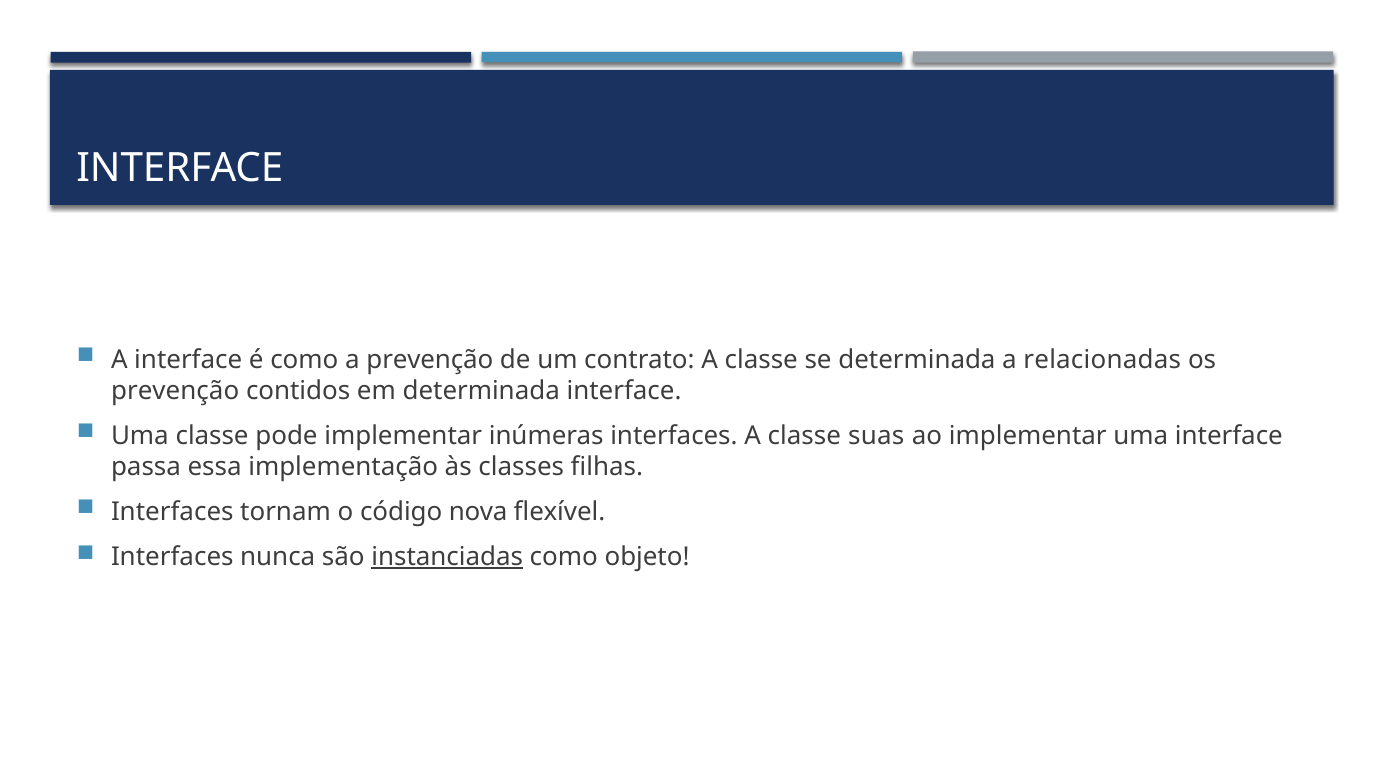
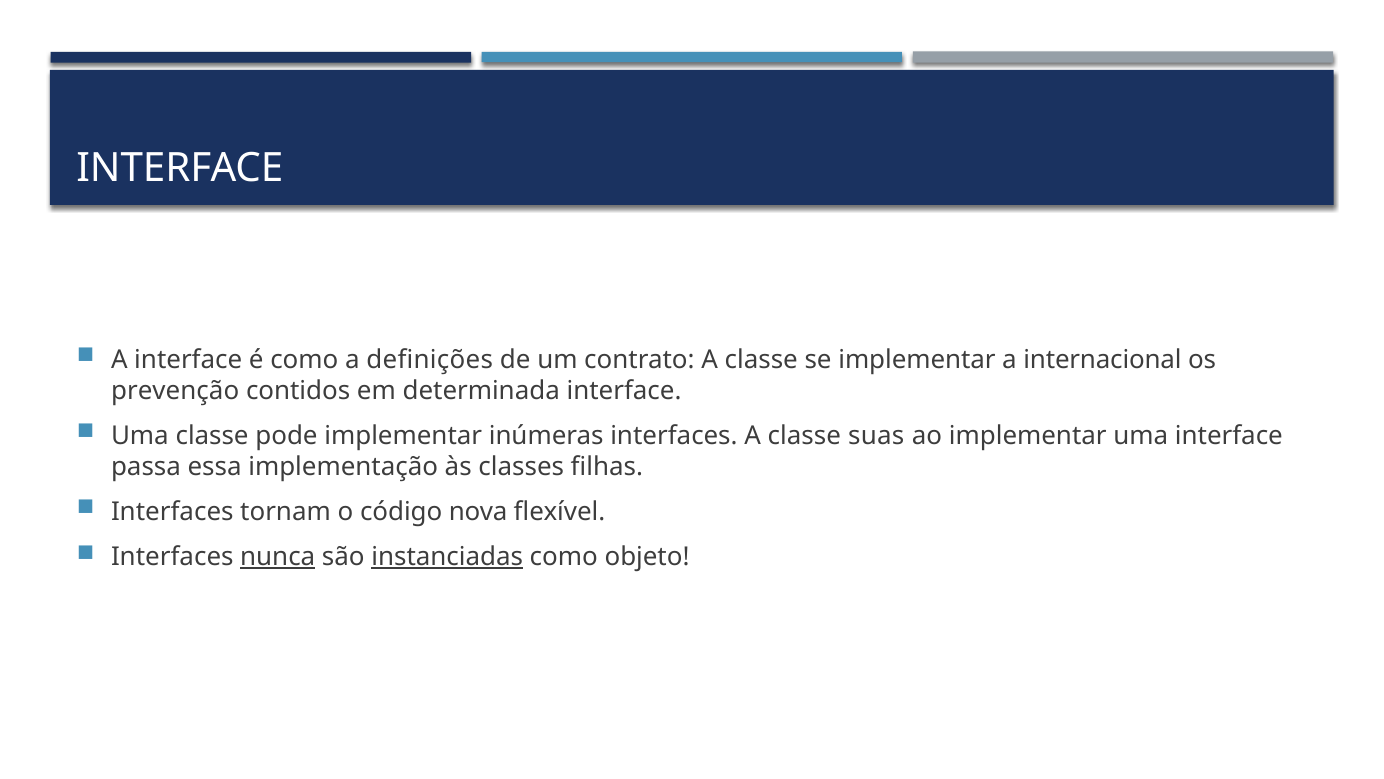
a prevenção: prevenção -> definições (430, 359)
se determinada: determinada -> implementar (917, 359)
relacionadas: relacionadas -> internacional (1102, 359)
nunca underline: none -> present (278, 557)
